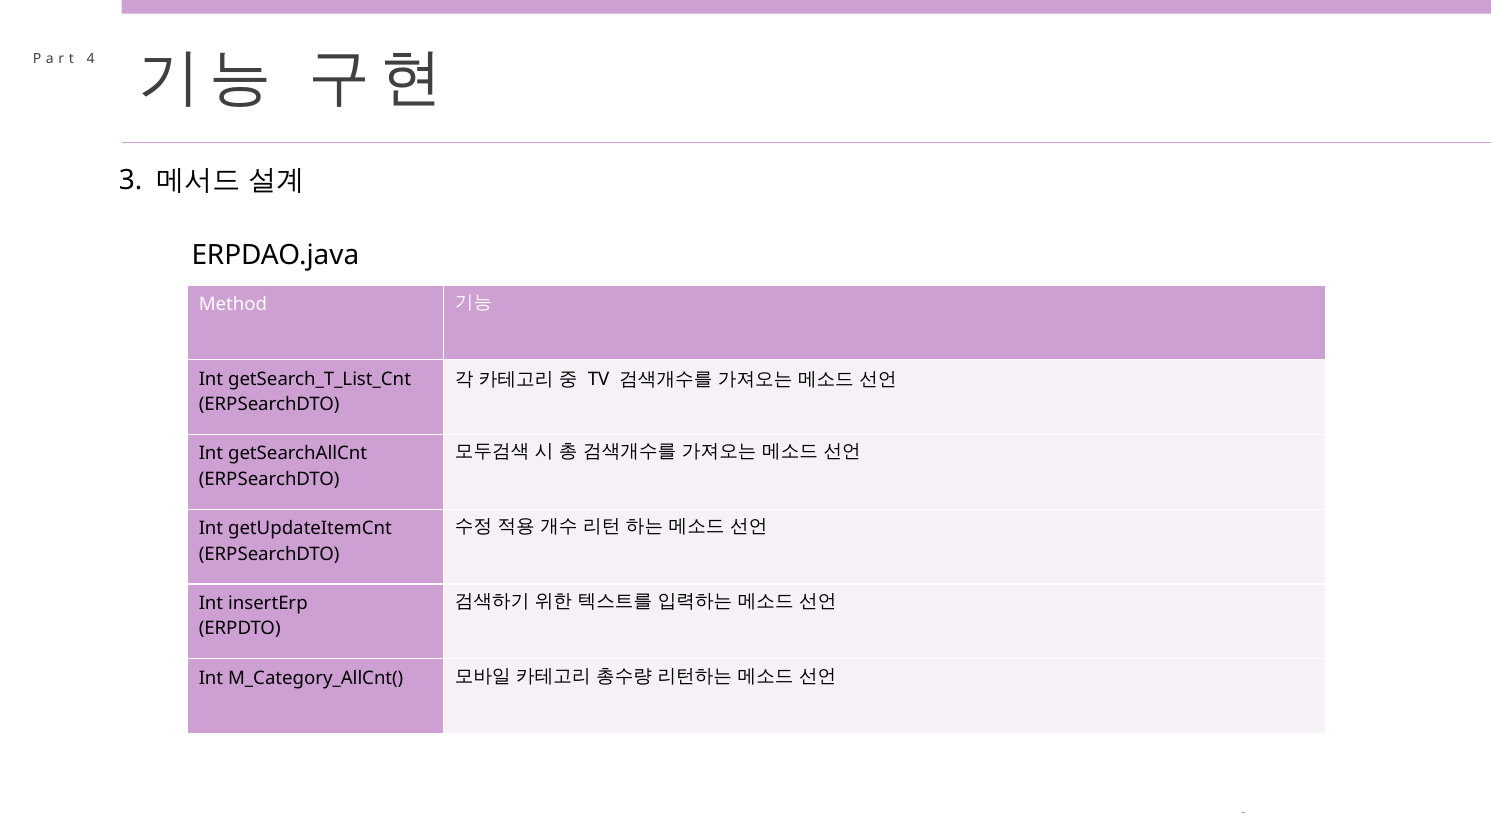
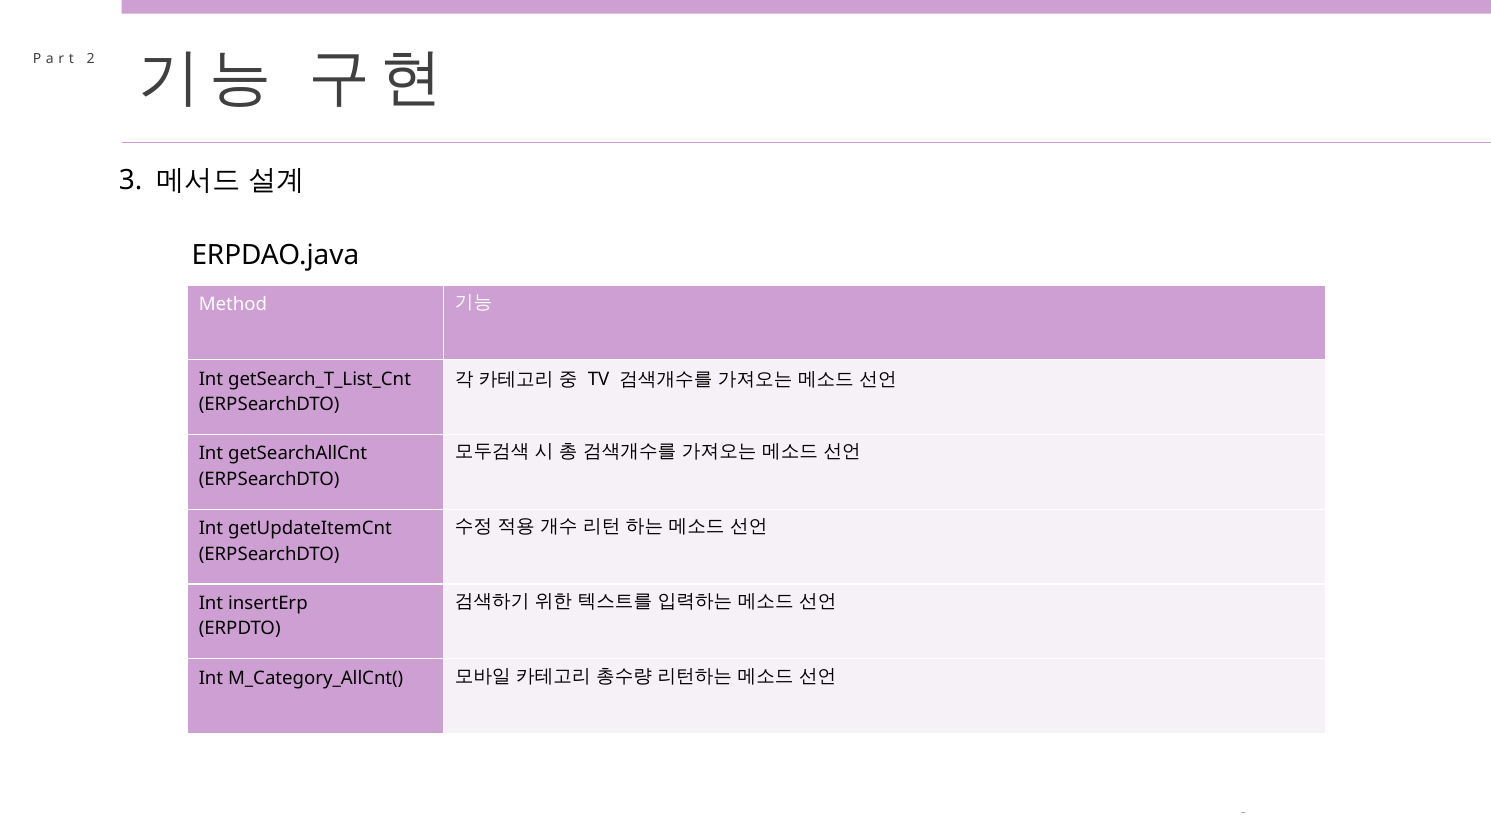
4: 4 -> 2 (91, 59)
